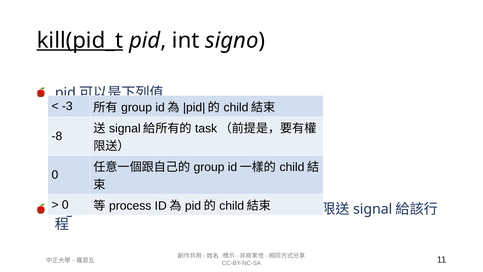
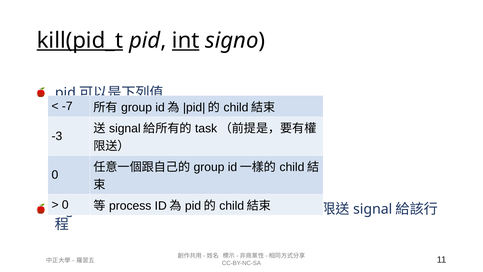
int underline: none -> present (186, 41)
-3: -3 -> -7 (67, 106)
-8: -8 -> -3 (57, 136)
